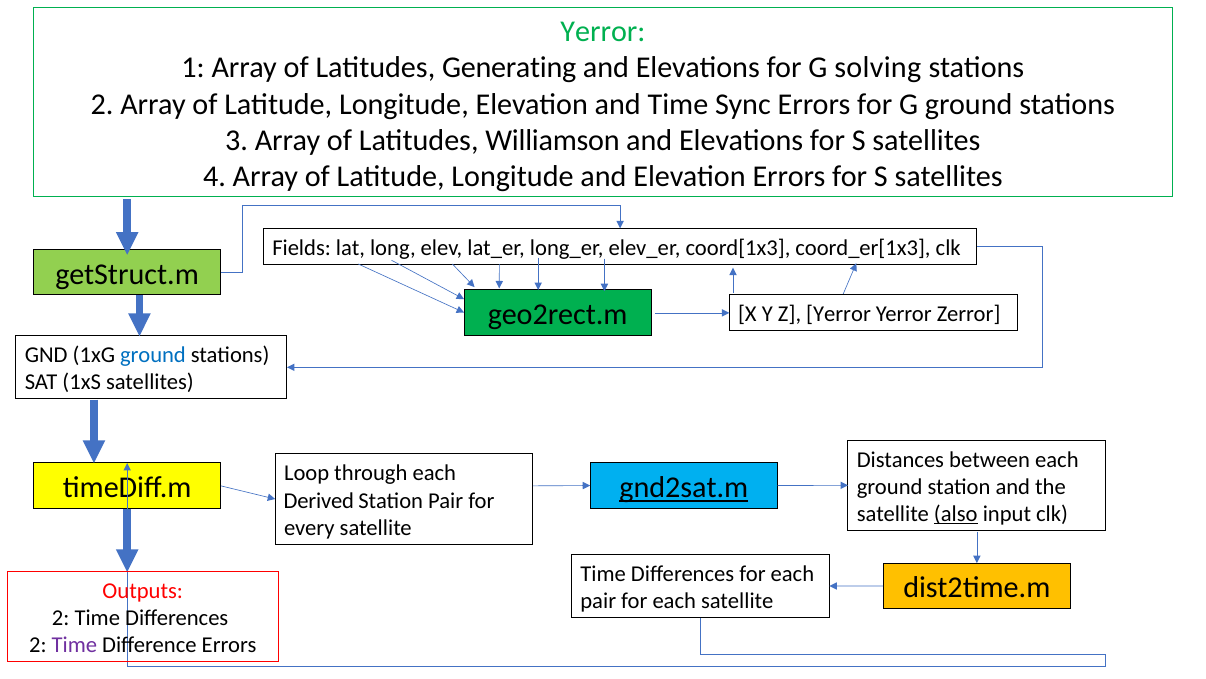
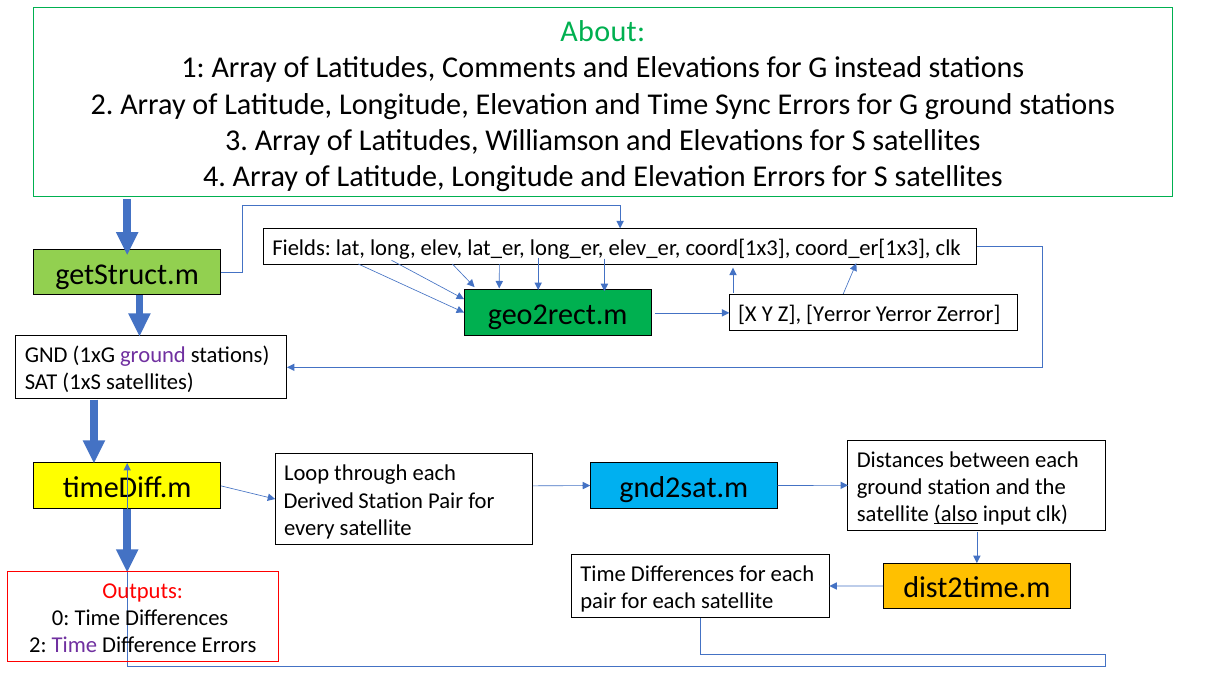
Yerror: Yerror -> About (603, 32)
Generating: Generating -> Comments (509, 68)
solving: solving -> instead (878, 68)
ground colour: blue -> purple (153, 355)
gnd2sat.m underline: present -> none (684, 487)
2: 2 -> 0 (61, 617)
